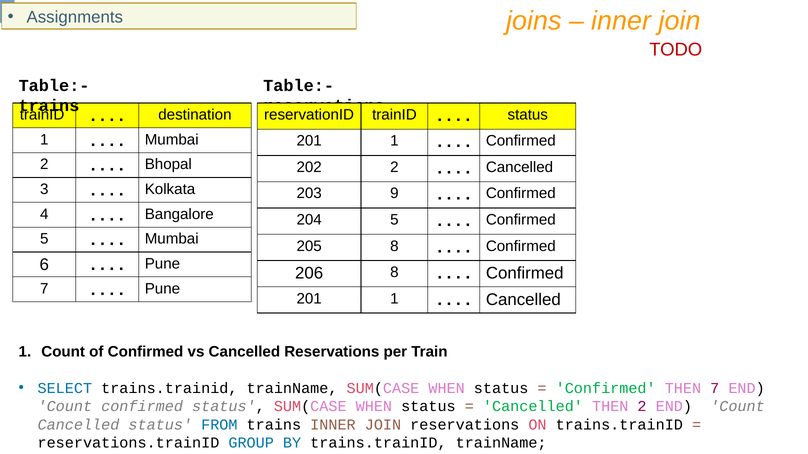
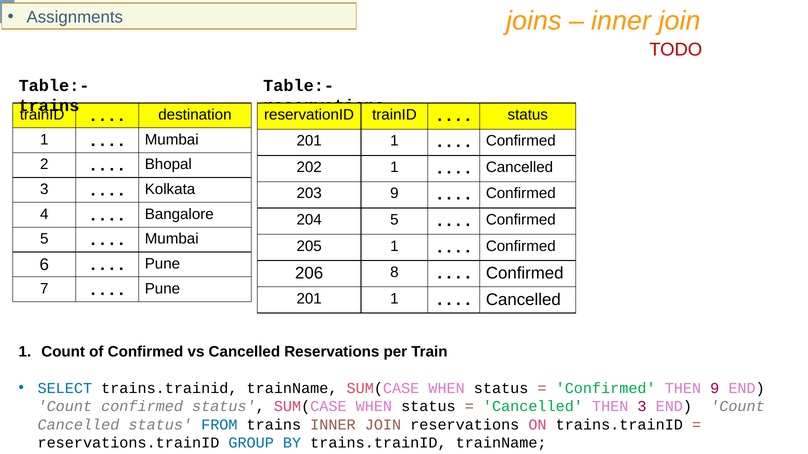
202 2: 2 -> 1 (394, 167)
205 8: 8 -> 1 (394, 246)
THEN 7: 7 -> 9 (715, 389)
THEN 2: 2 -> 3 (642, 407)
